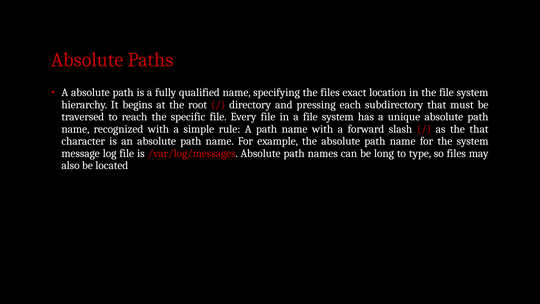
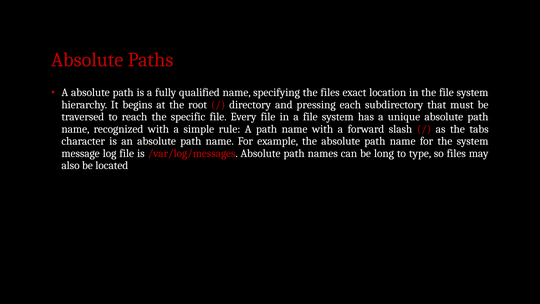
the that: that -> tabs (479, 129)
